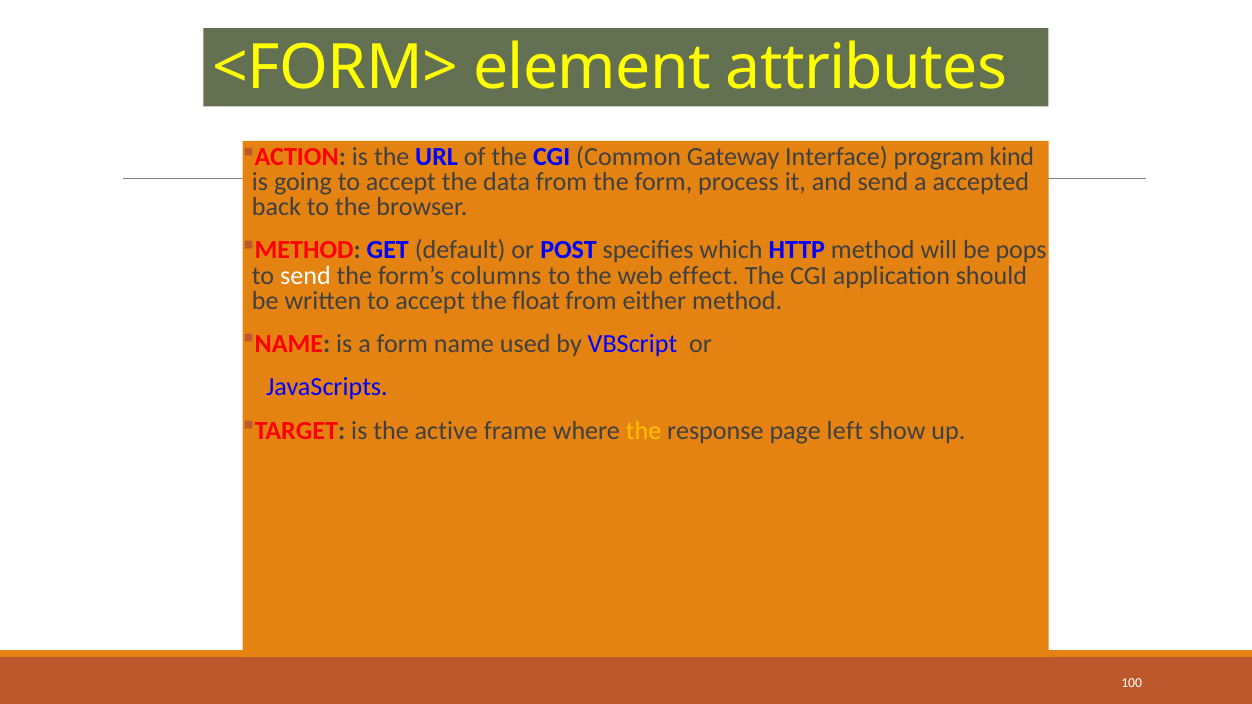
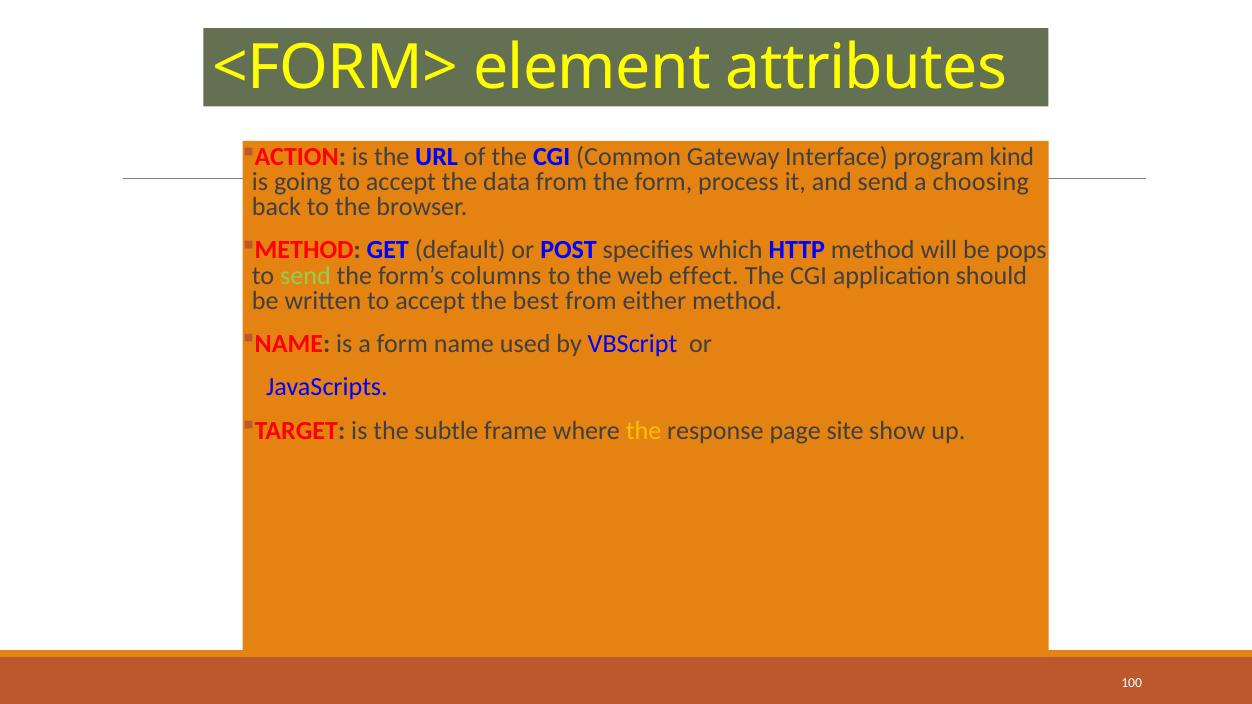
accepted: accepted -> choosing (981, 182)
send colour: white -> light green (305, 276)
float: float -> best (536, 301)
active: active -> subtle (446, 431)
left: left -> site (845, 431)
